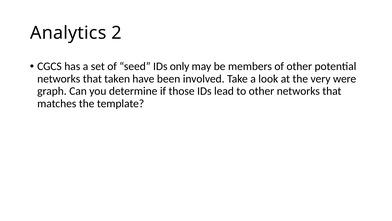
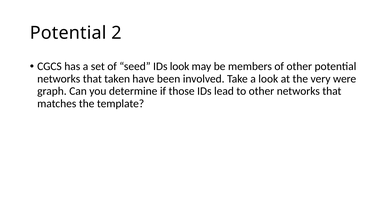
Analytics: Analytics -> Potential (68, 33)
IDs only: only -> look (180, 66)
